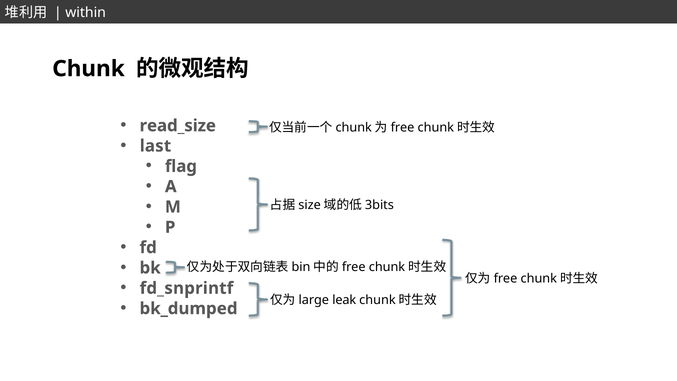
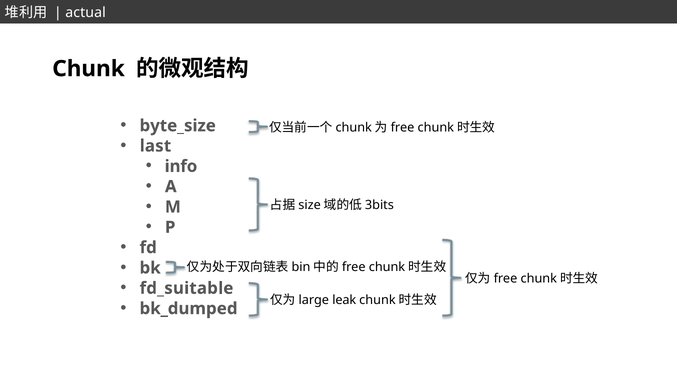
within: within -> actual (86, 13)
read_size: read_size -> byte_size (178, 126)
flag: flag -> info (181, 166)
fd_snprintf: fd_snprintf -> fd_suitable (186, 288)
